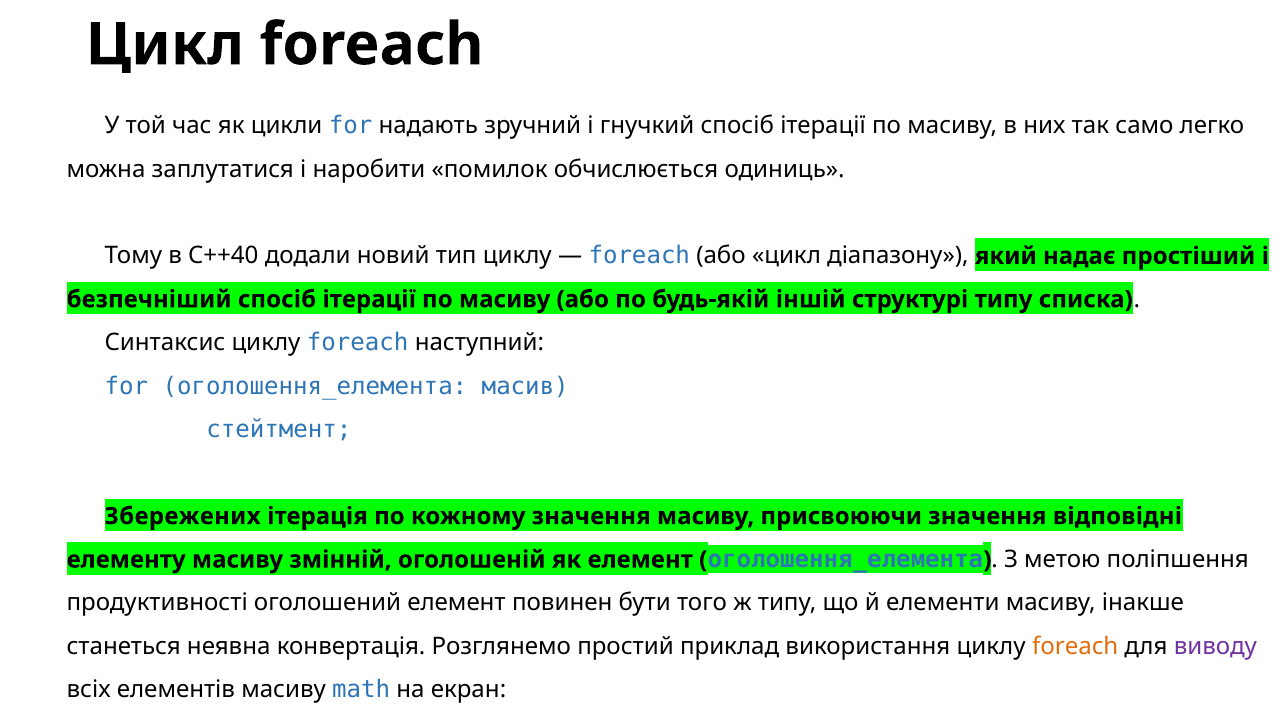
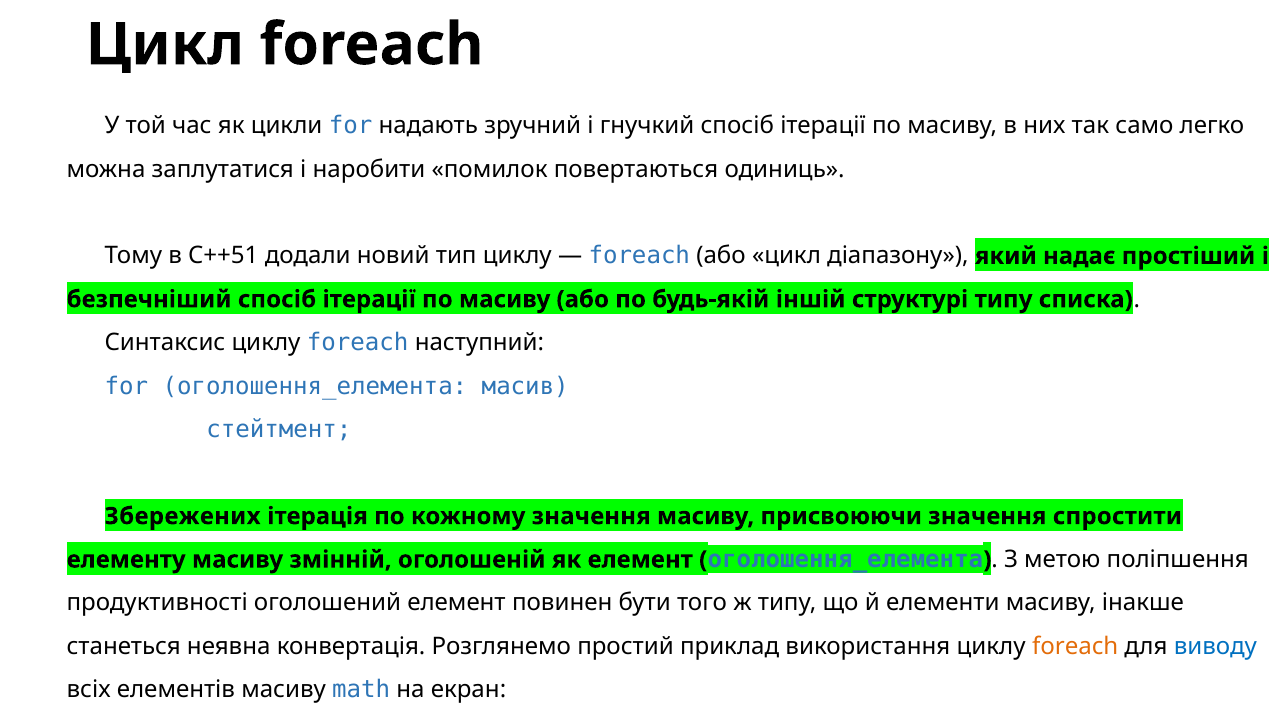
обчислюється: обчислюється -> повертаються (636, 169)
C++40: C++40 -> C++51 (223, 256)
відповідні: відповідні -> спростити (1117, 517)
виводу colour: purple -> blue (1215, 647)
